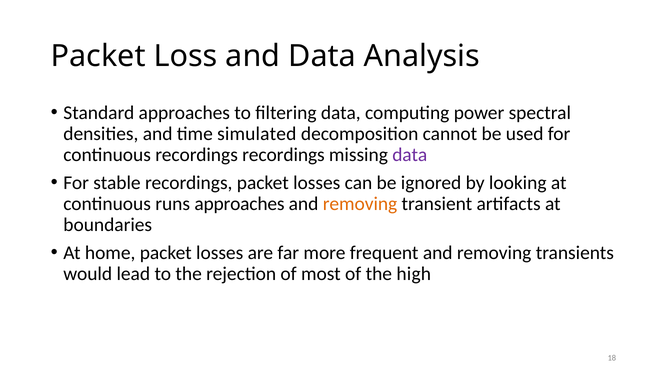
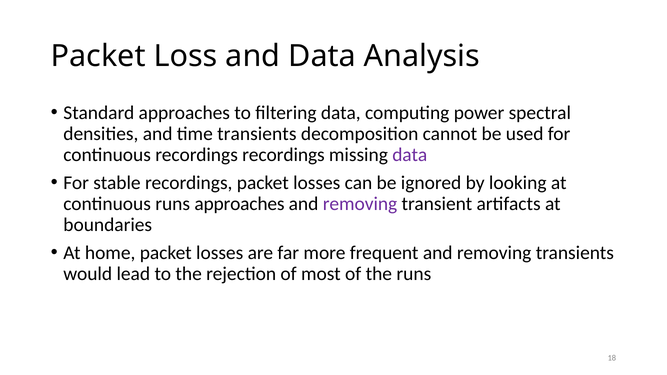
time simulated: simulated -> transients (257, 134)
removing colour: orange -> purple (360, 204)
the high: high -> runs (414, 274)
